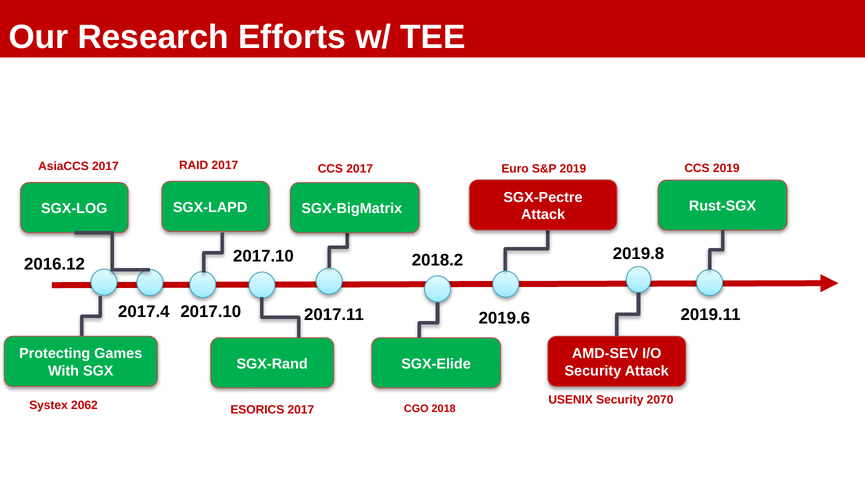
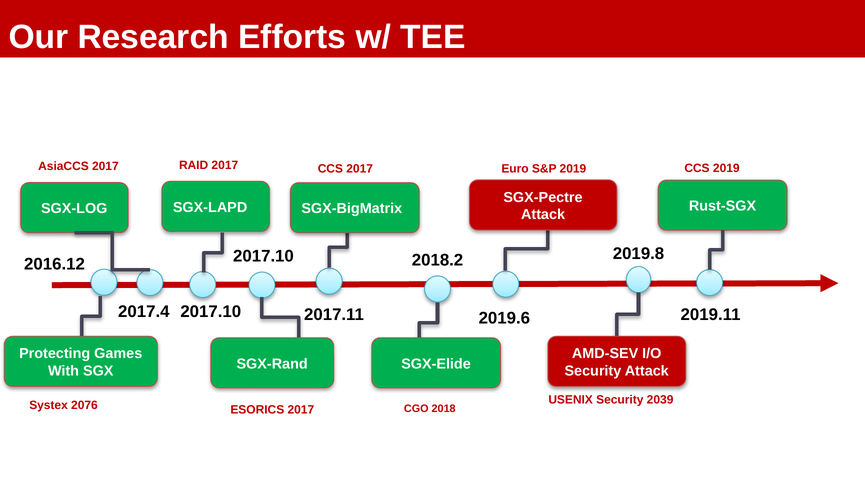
2070: 2070 -> 2039 (660, 399)
2062: 2062 -> 2076 (84, 405)
